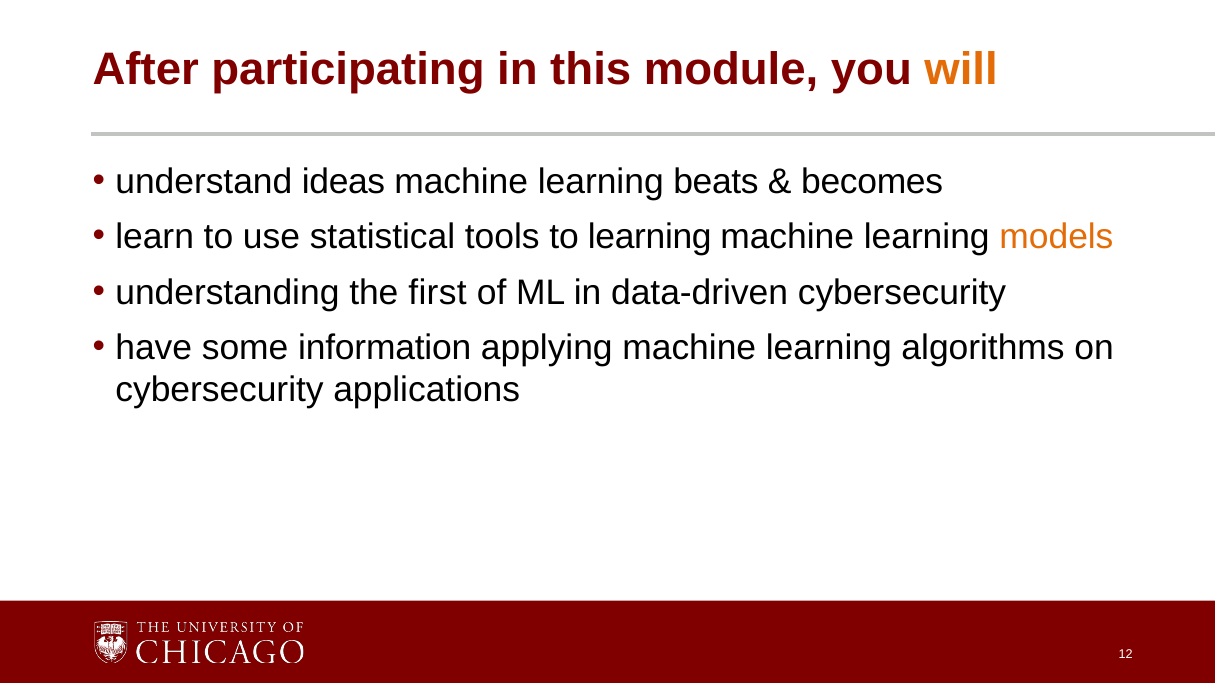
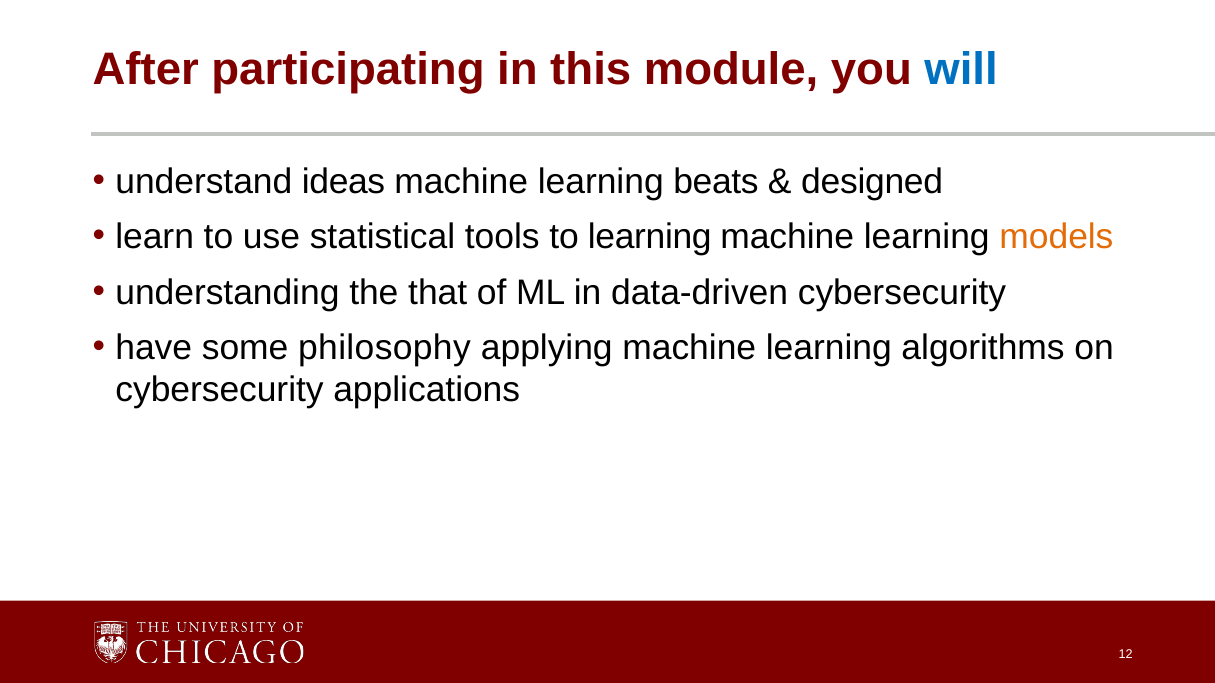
will colour: orange -> blue (961, 69)
becomes: becomes -> designed (872, 182)
first: first -> that (438, 293)
information: information -> philosophy (384, 348)
